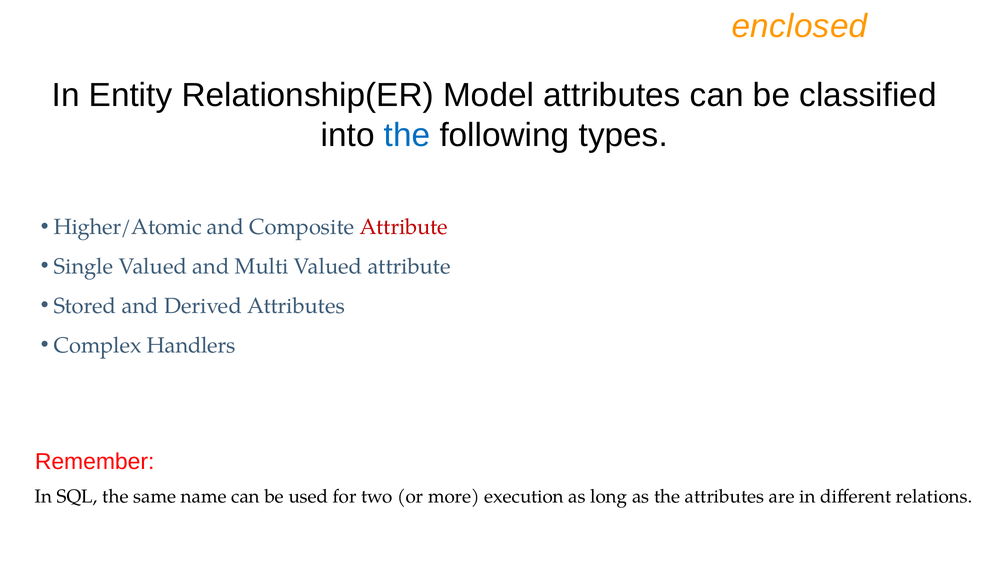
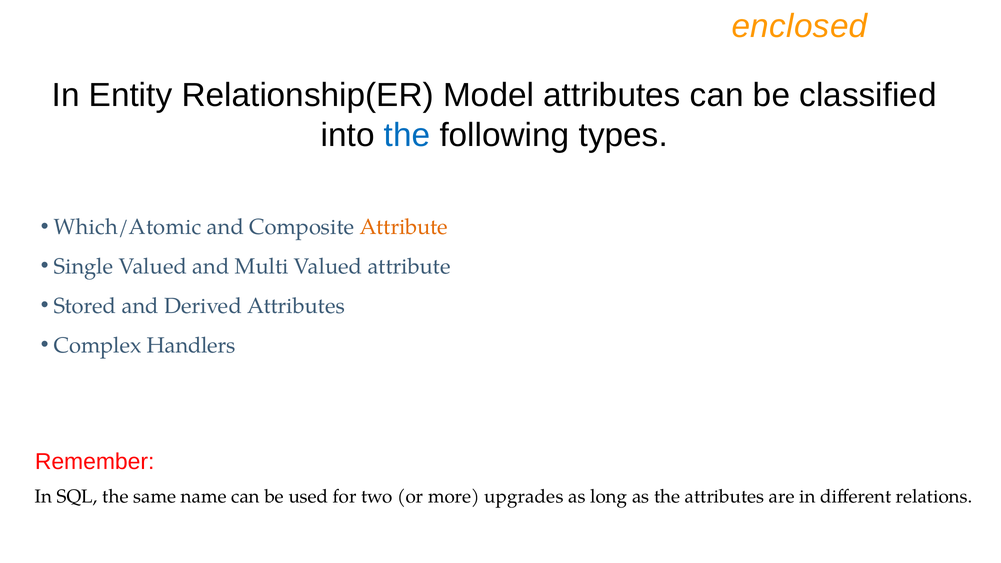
Higher/Atomic: Higher/Atomic -> Which/Atomic (128, 227)
Attribute colour: red -> orange (404, 227)
execution: execution -> upgrades (524, 496)
